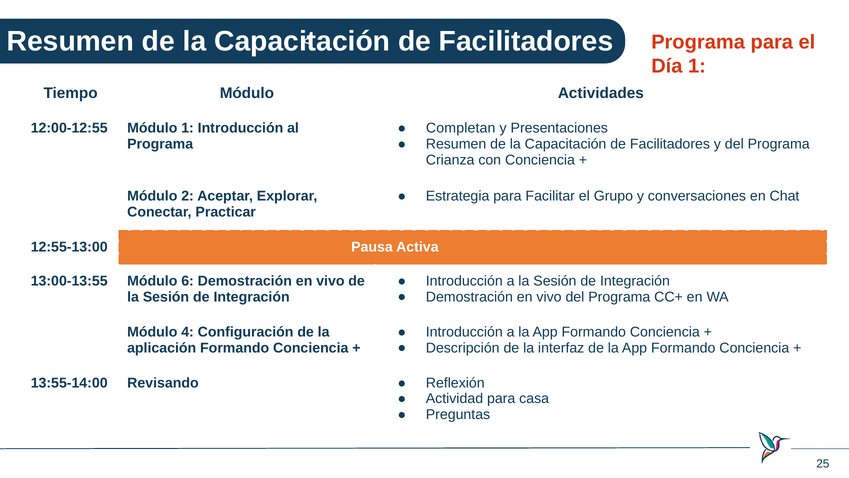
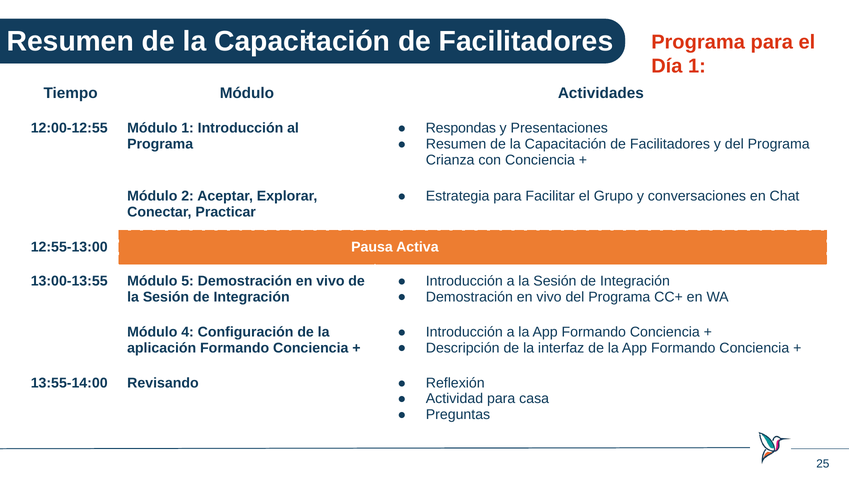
Completan: Completan -> Respondas (461, 128)
6: 6 -> 5 (188, 281)
